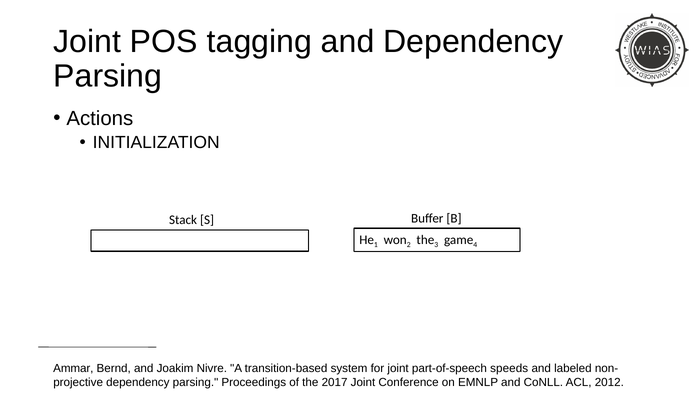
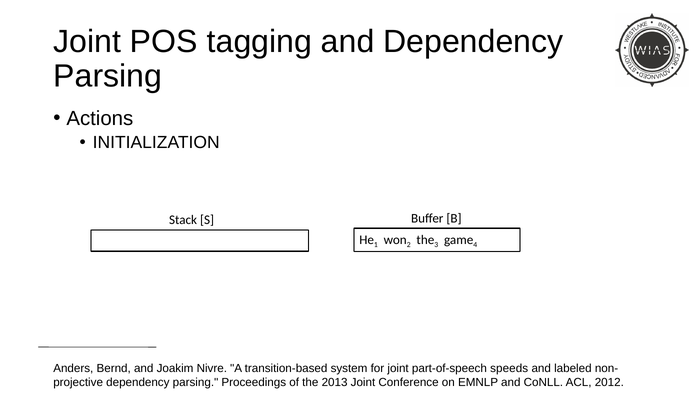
Ammar: Ammar -> Anders (73, 368)
2017: 2017 -> 2013 (335, 382)
